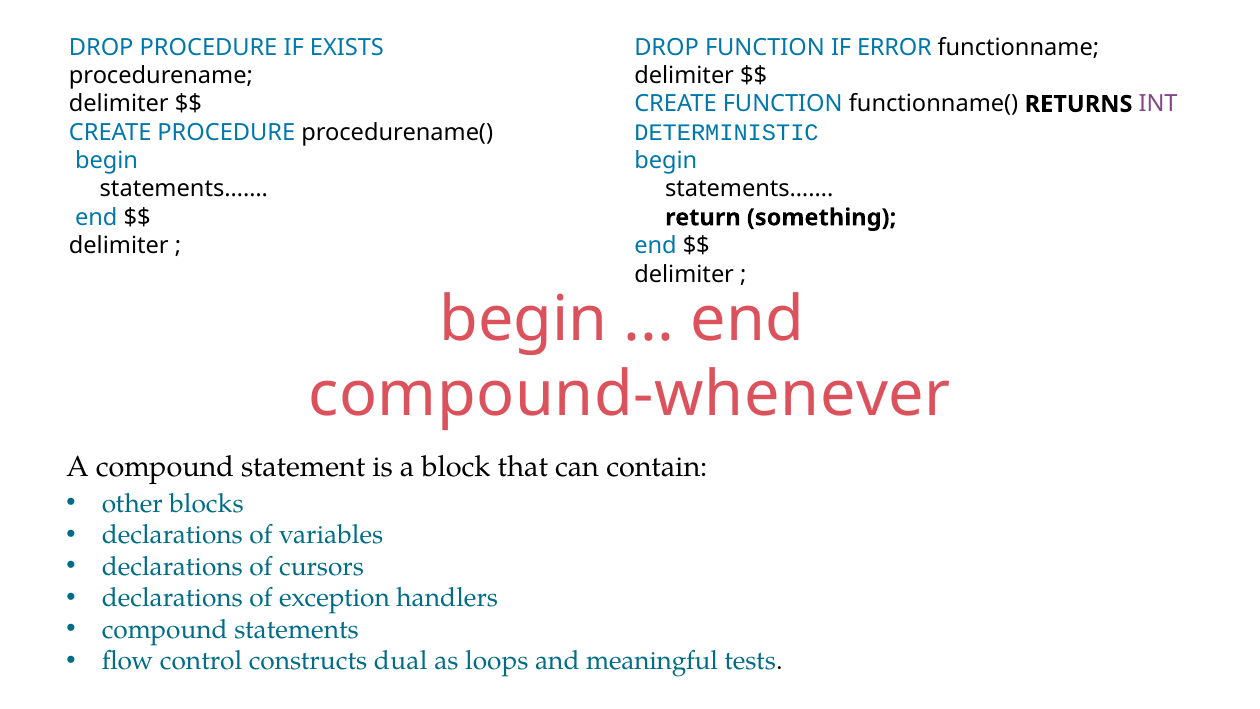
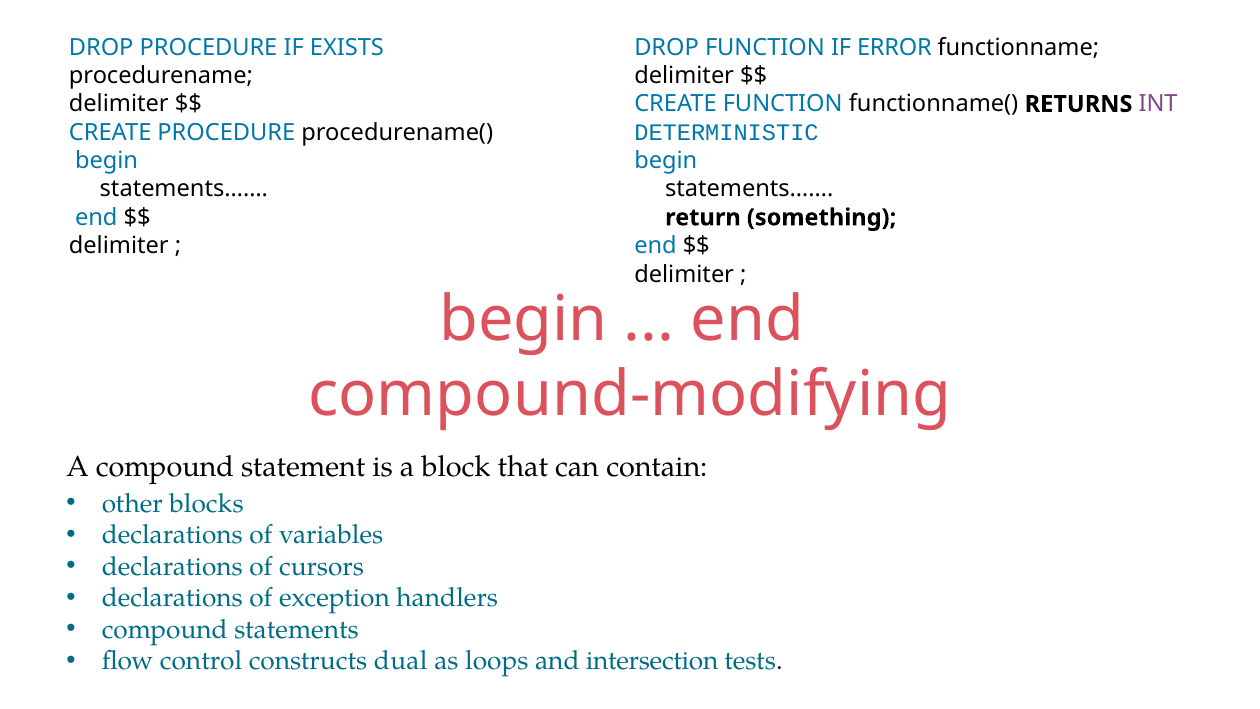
compound-whenever: compound-whenever -> compound-modifying (630, 395)
meaningful: meaningful -> intersection (652, 661)
